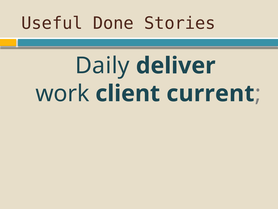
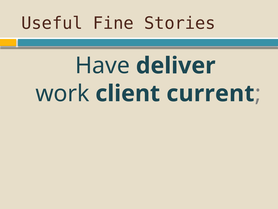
Done: Done -> Fine (113, 23)
Daily: Daily -> Have (102, 66)
